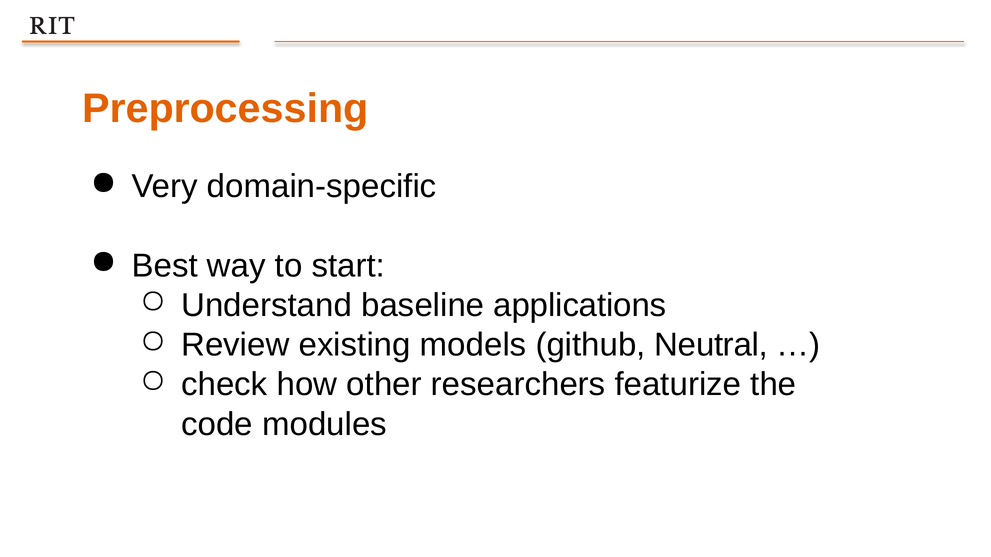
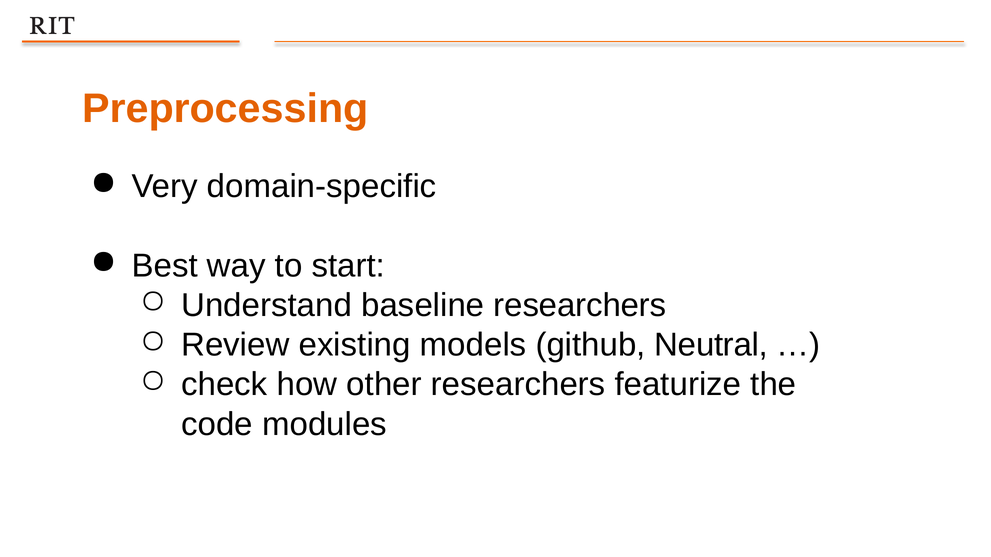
baseline applications: applications -> researchers (580, 306)
